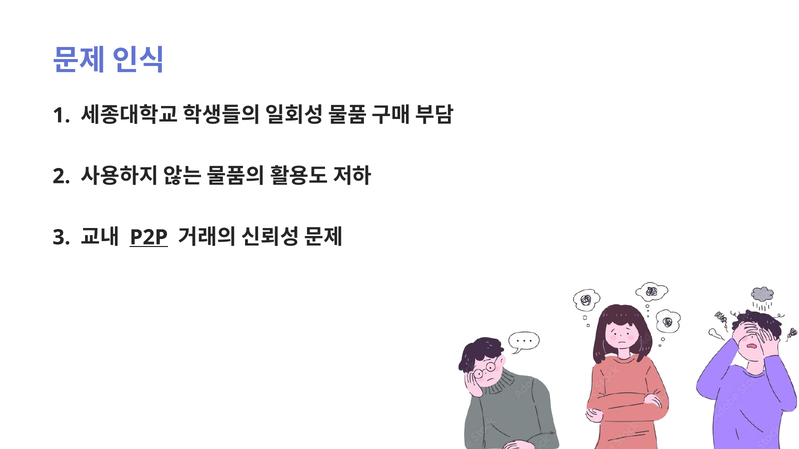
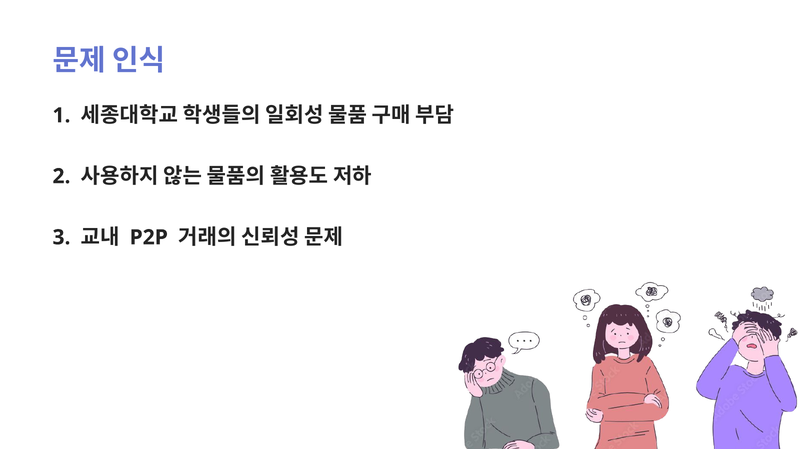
P2P underline: present -> none (149, 238)
